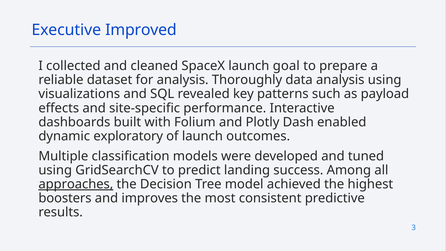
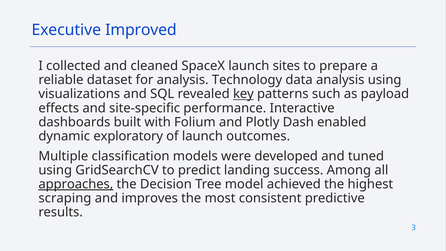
goal: goal -> sites (286, 66)
Thoroughly: Thoroughly -> Technology (247, 80)
key underline: none -> present (243, 94)
boosters: boosters -> scraping (65, 198)
